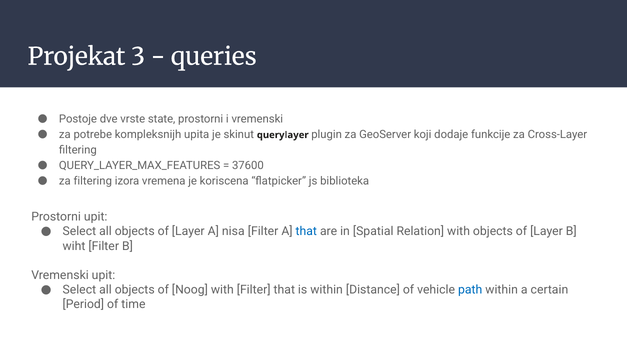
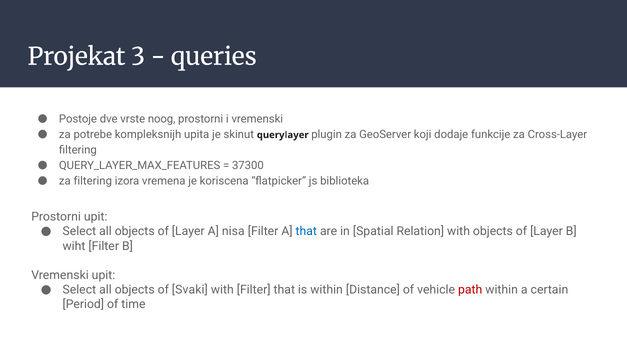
state: state -> noog (162, 119)
37600: 37600 -> 37300 (248, 166)
Noog: Noog -> Svaki (190, 290)
path colour: blue -> red (470, 290)
